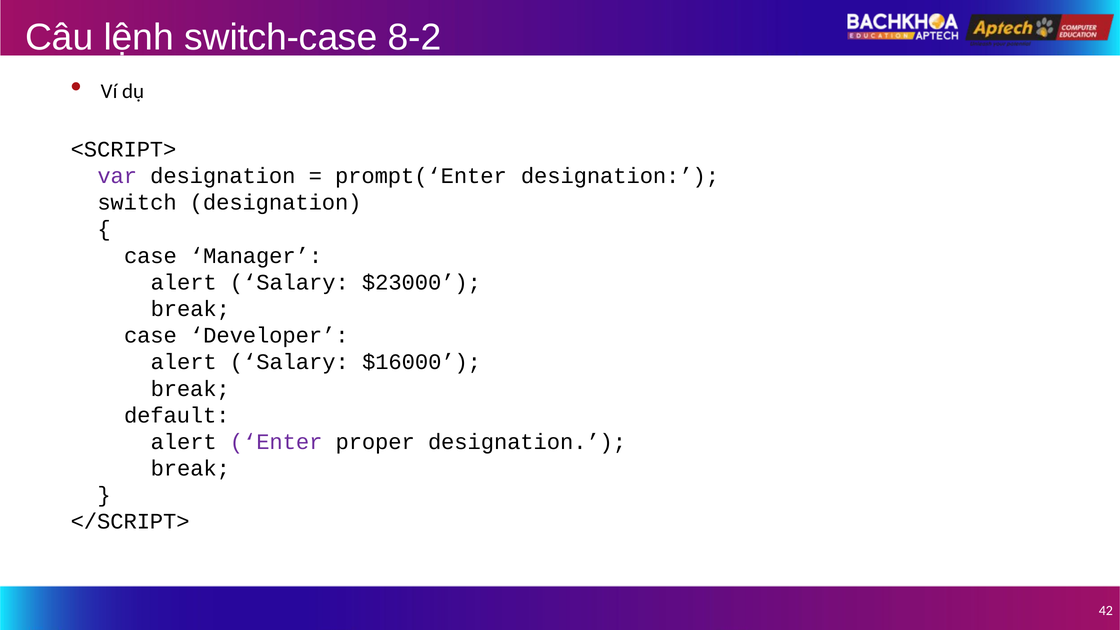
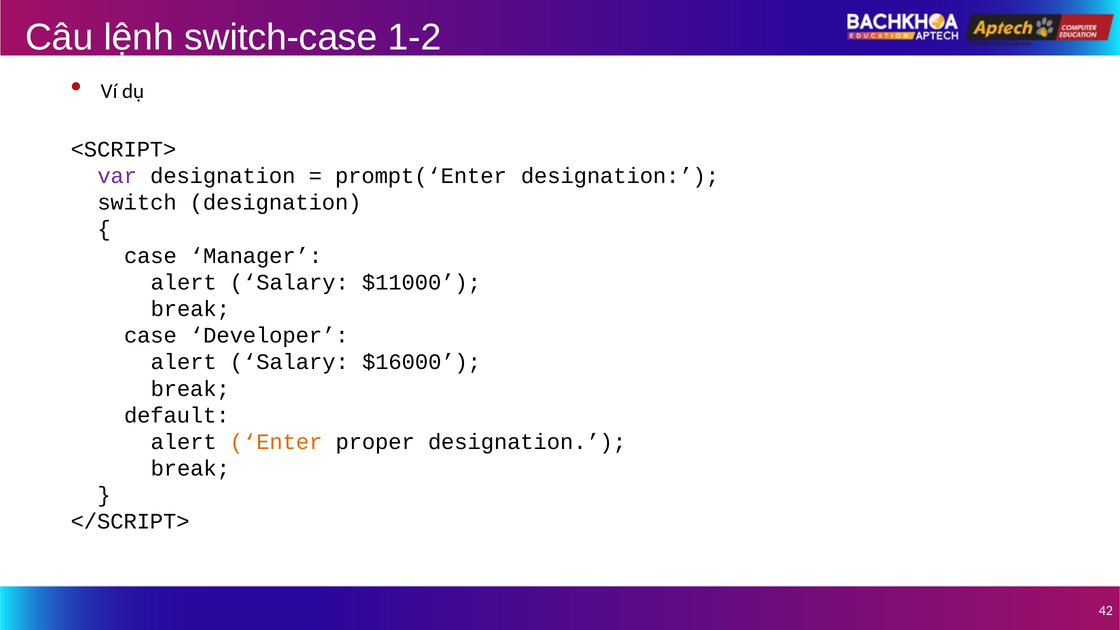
8-2: 8-2 -> 1-2 (414, 37)
$23000: $23000 -> $11000 (421, 282)
Enter colour: purple -> orange (276, 442)
